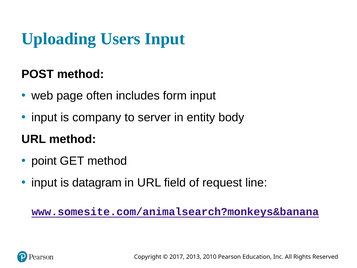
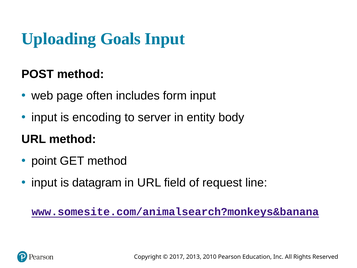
Users: Users -> Goals (121, 39)
company: company -> encoding (97, 117)
